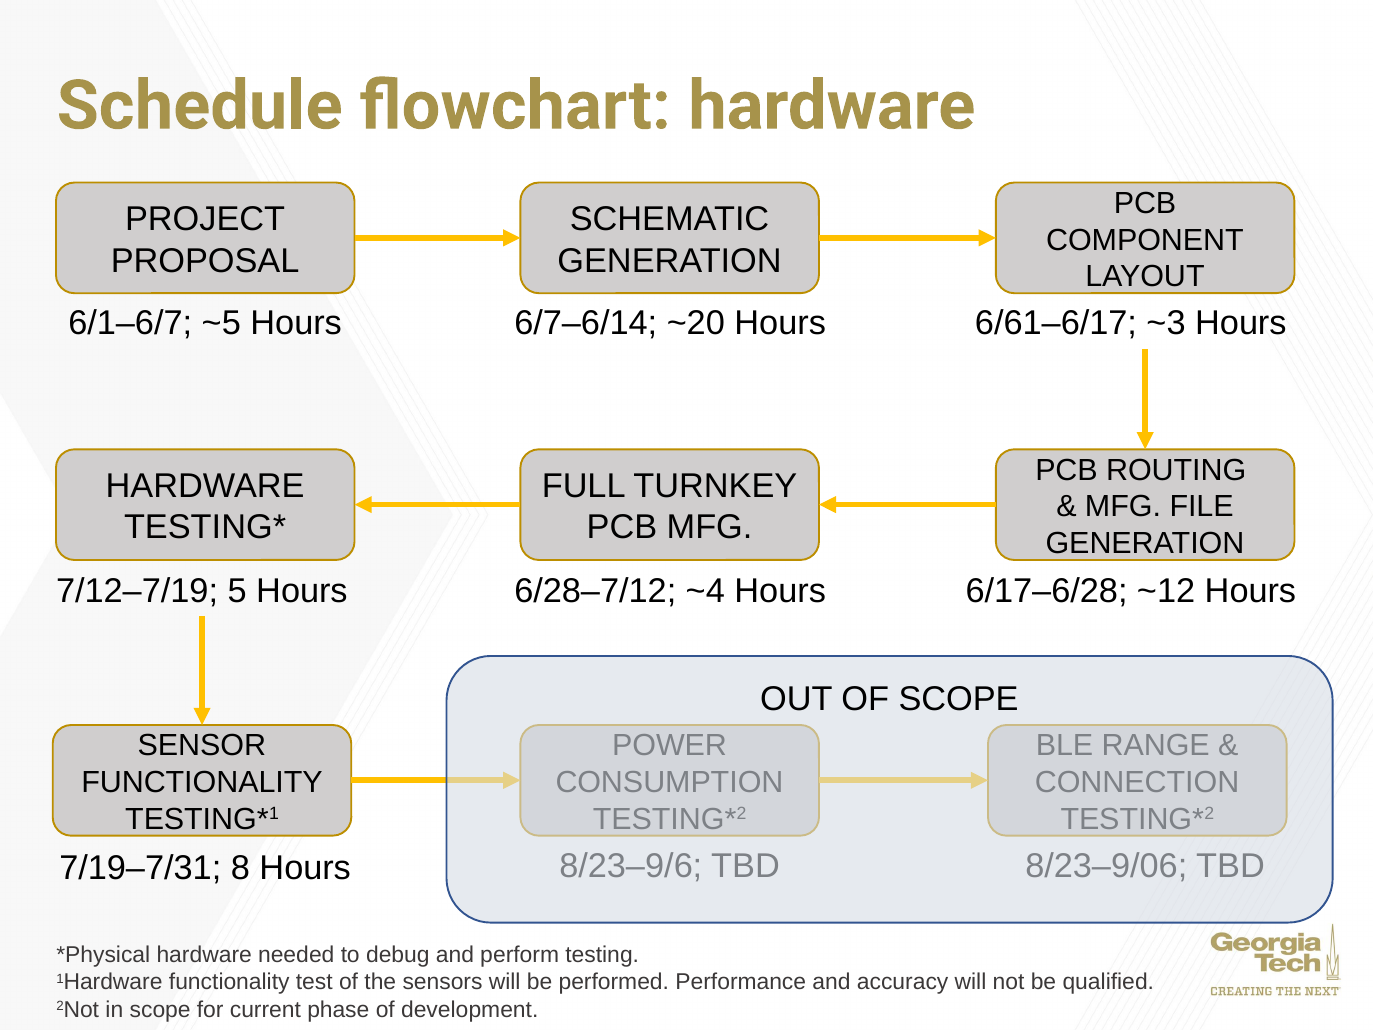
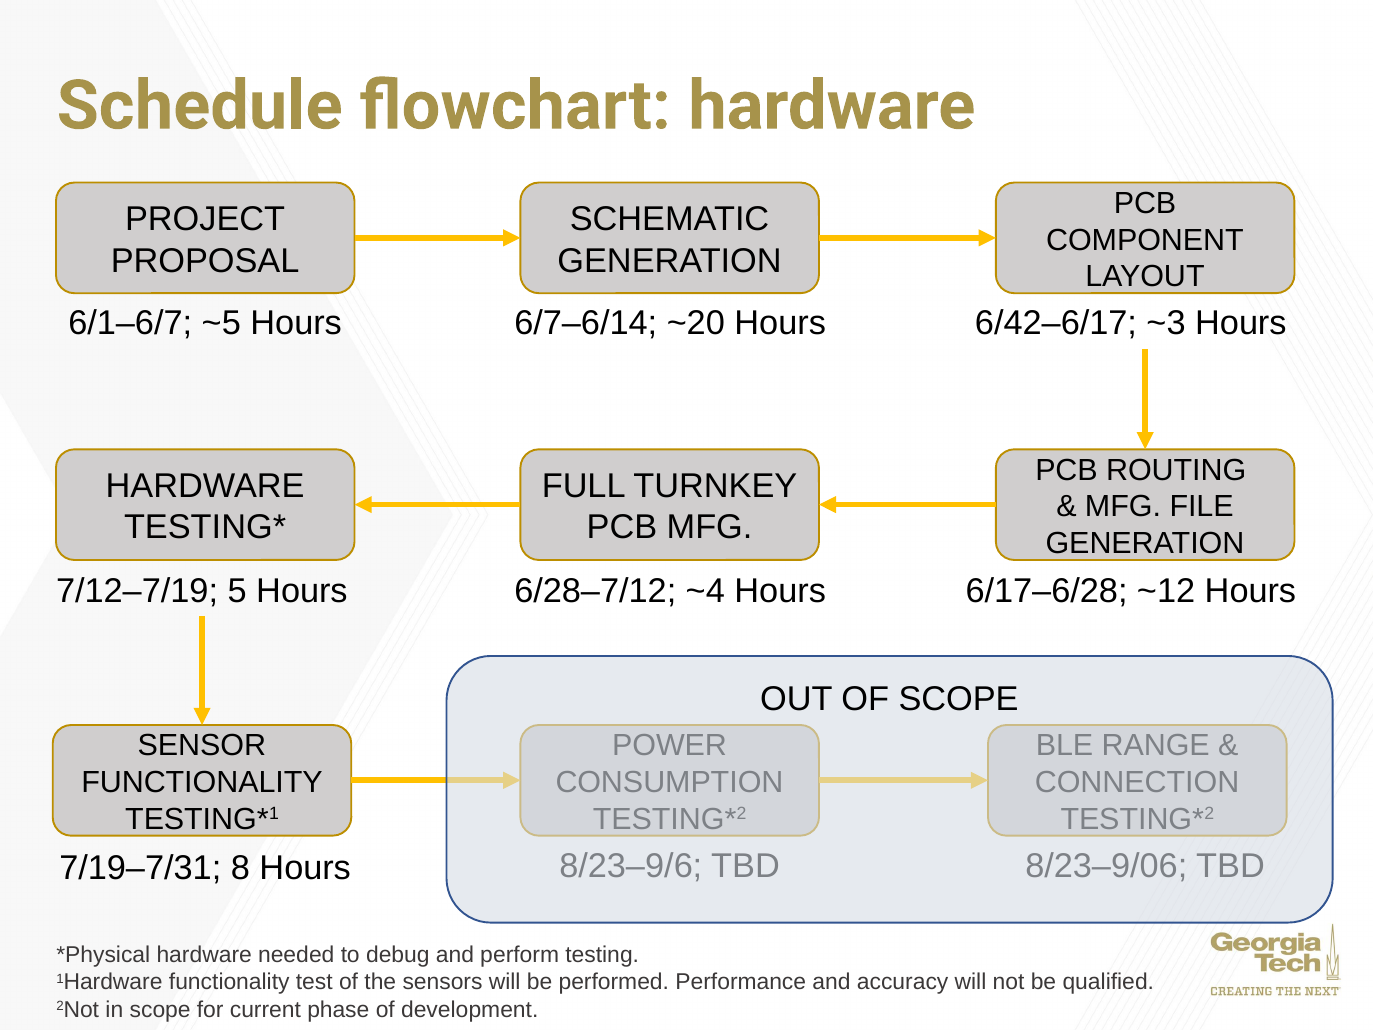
6/61–6/17: 6/61–6/17 -> 6/42–6/17 (1056, 323)
